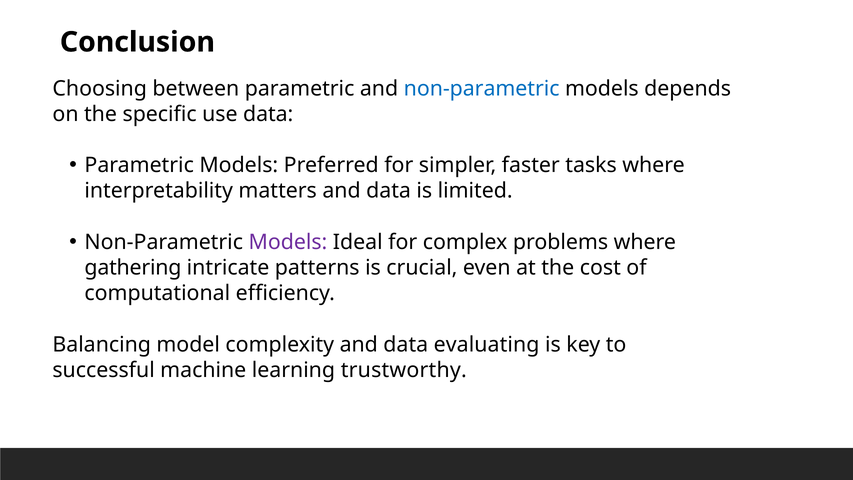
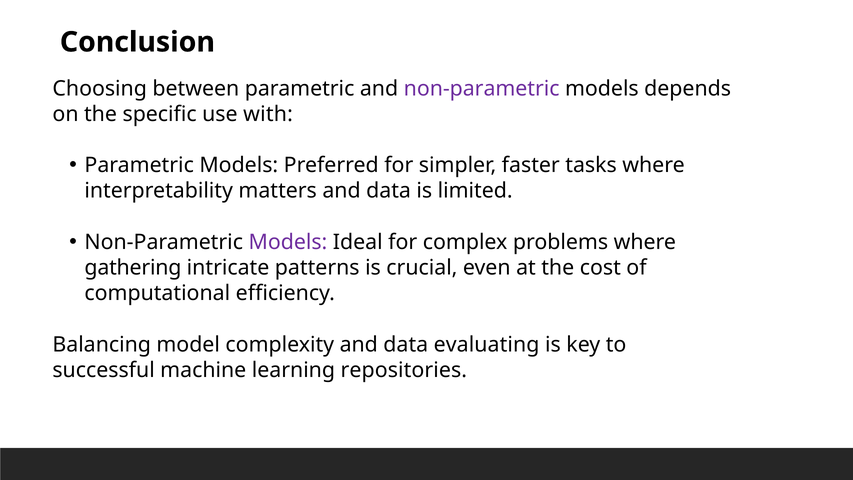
non-parametric colour: blue -> purple (482, 89)
use data: data -> with (268, 114)
trustworthy: trustworthy -> repositories (404, 370)
